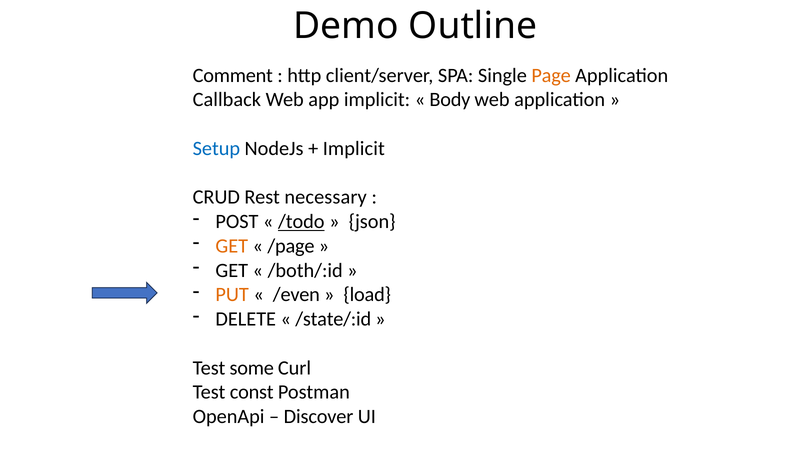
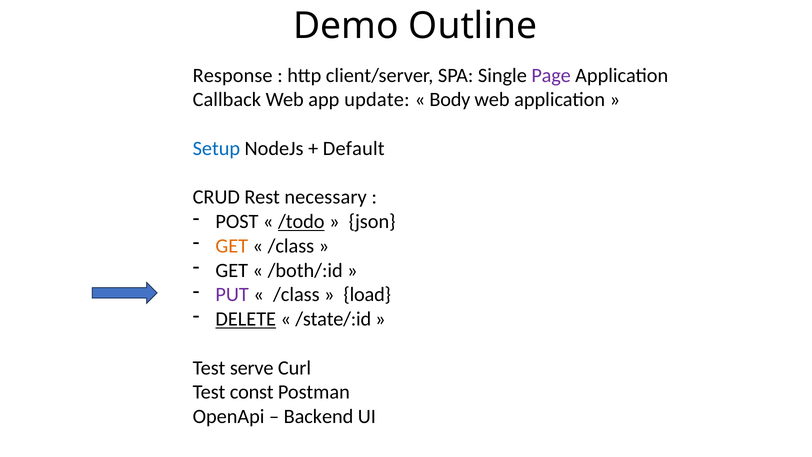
Comment: Comment -> Response (233, 75)
Page colour: orange -> purple (551, 75)
app implicit: implicit -> update (377, 100)
Implicit: Implicit -> Default (354, 148)
/page: /page -> /class (291, 246)
PUT colour: orange -> purple (232, 295)
/even: /even -> /class (296, 295)
DELETE underline: none -> present (246, 319)
some: some -> serve (252, 368)
Discover: Discover -> Backend (319, 416)
